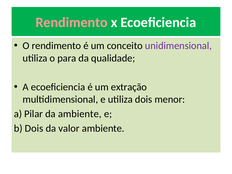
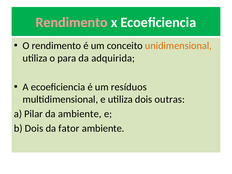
unidimensional colour: purple -> orange (178, 46)
qualidade: qualidade -> adquirida (113, 58)
extração: extração -> resíduos (129, 87)
menor: menor -> outras (170, 99)
valor: valor -> fator (69, 128)
